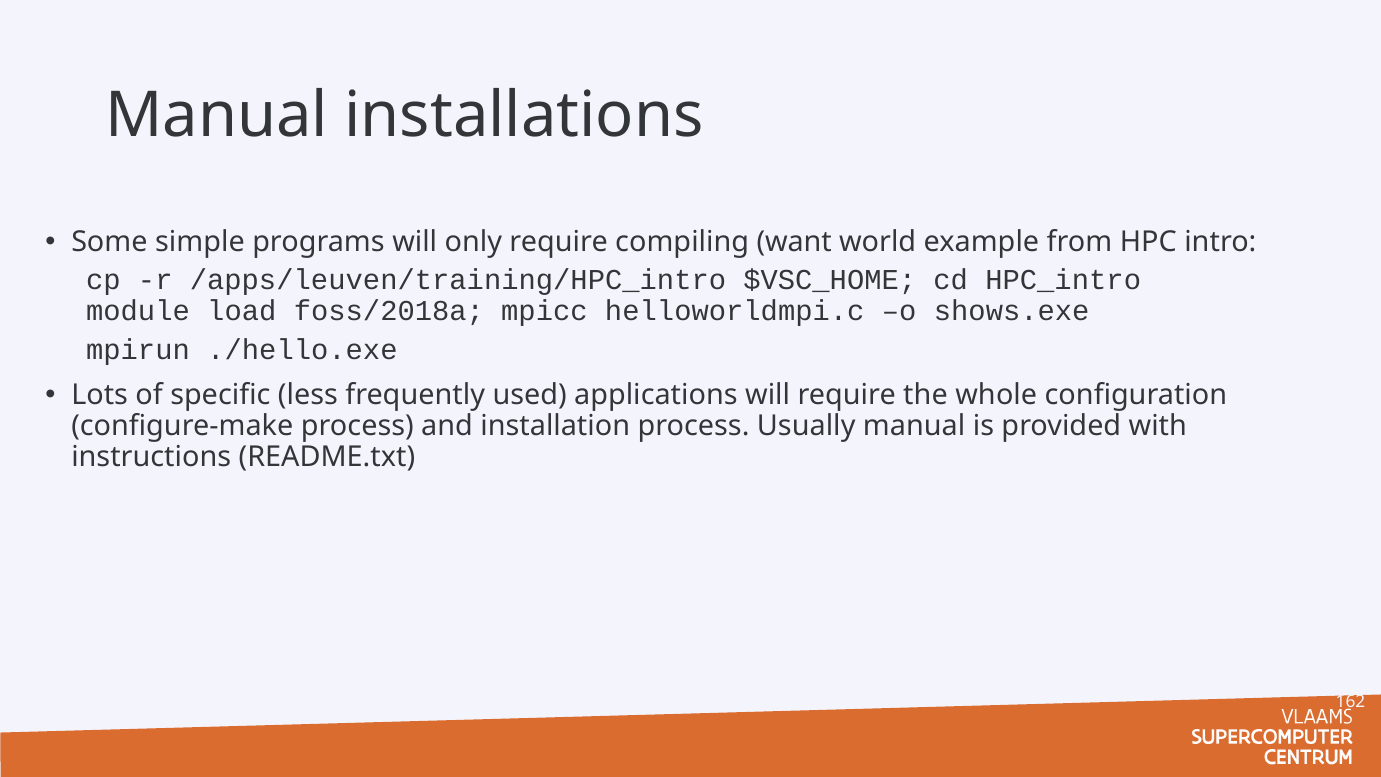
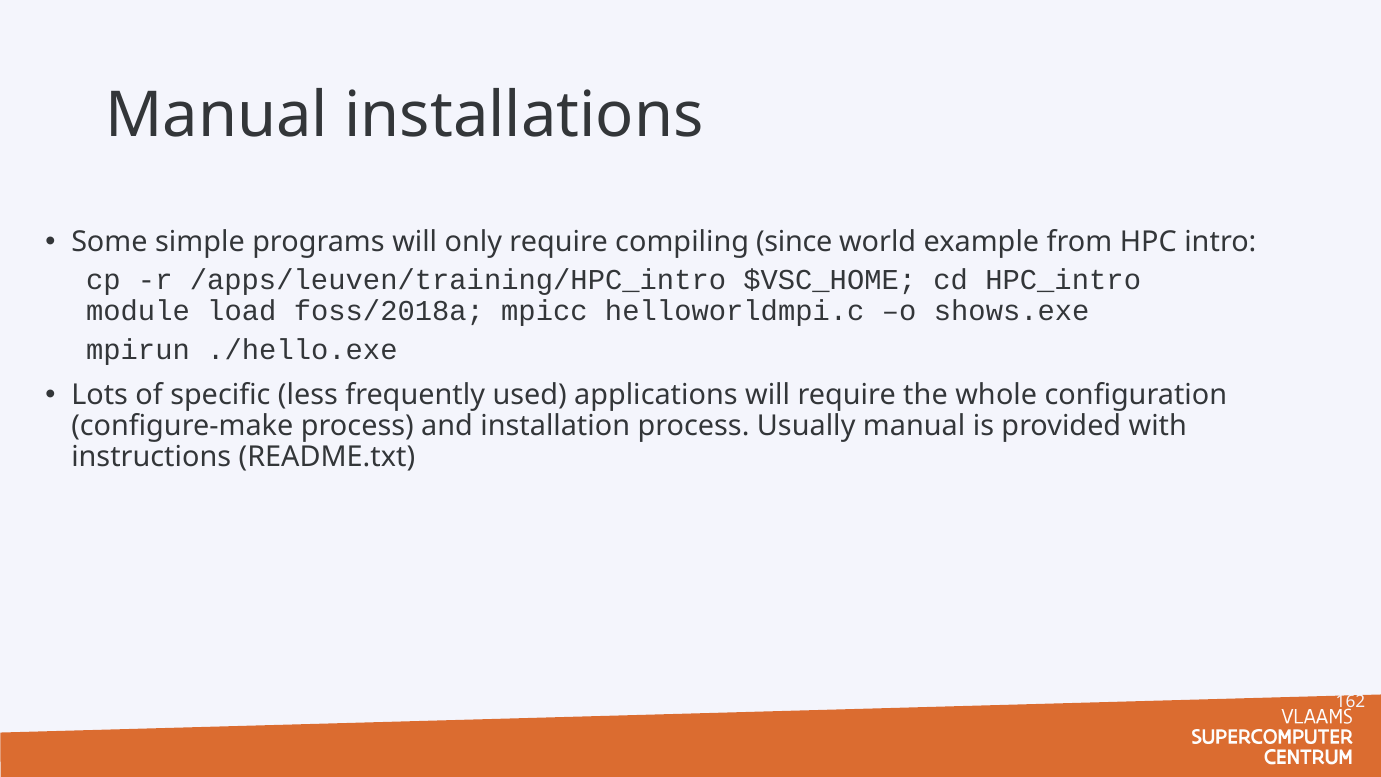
want: want -> since (794, 242)
